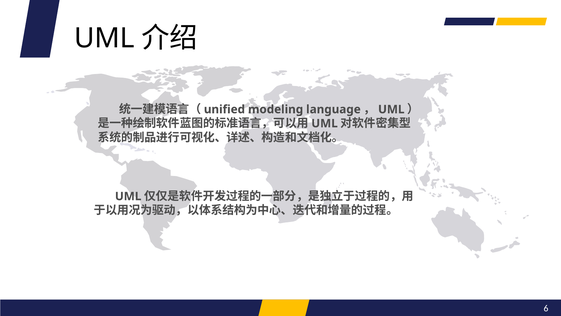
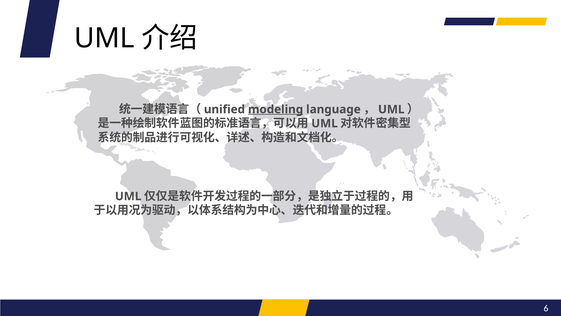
modeling underline: none -> present (276, 109)
